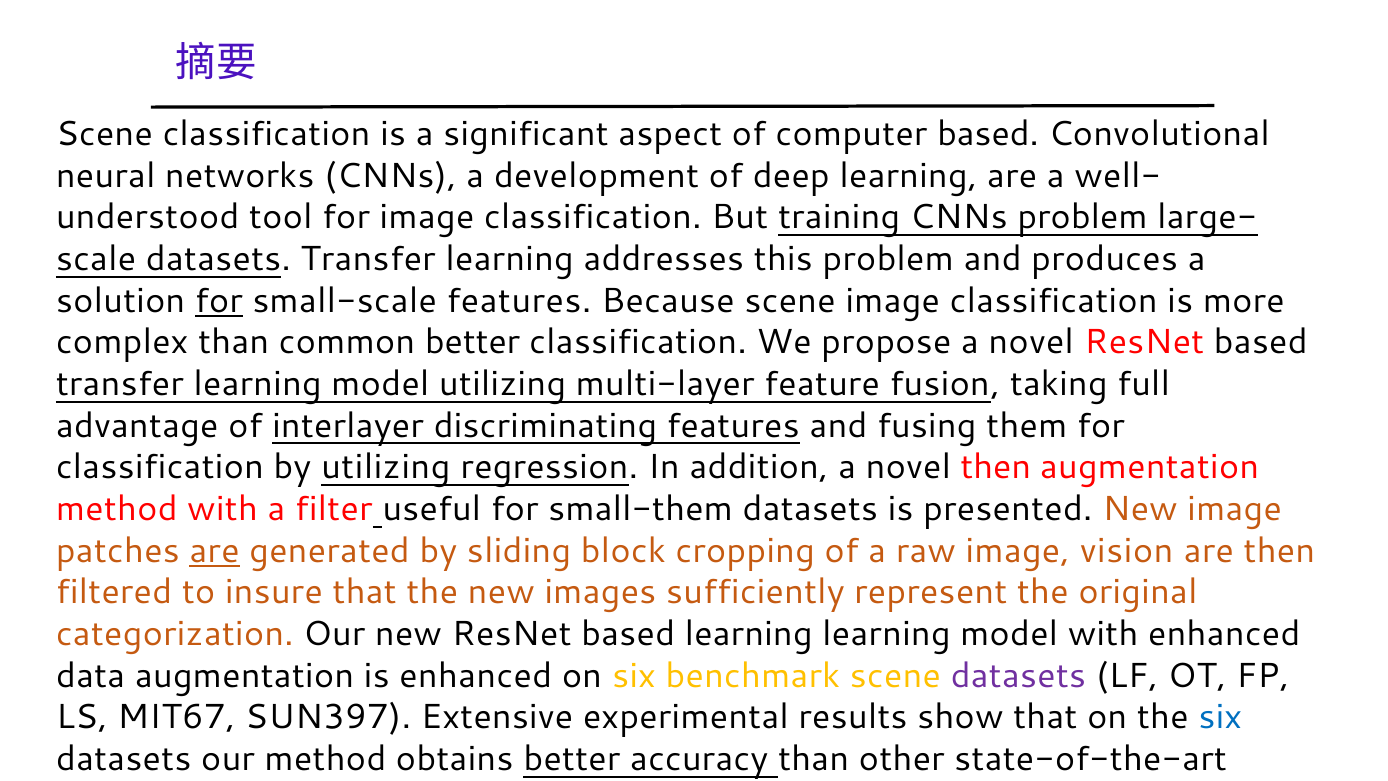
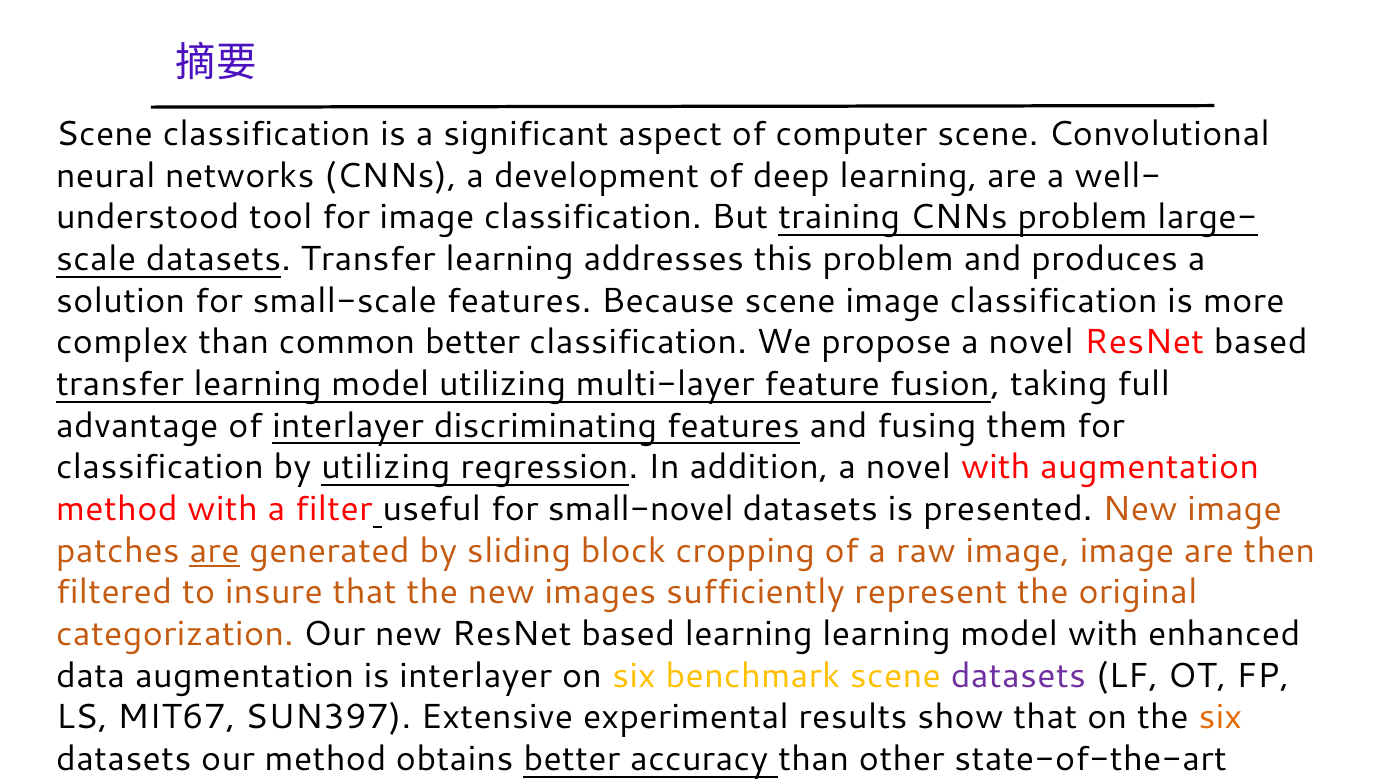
computer based: based -> scene (988, 134)
for underline: present -> none (219, 301)
novel then: then -> with (996, 467)
small-them: small-them -> small-novel (641, 509)
image vision: vision -> image (1127, 551)
is enhanced: enhanced -> interlayer (476, 675)
six colour: blue -> orange (1220, 717)
